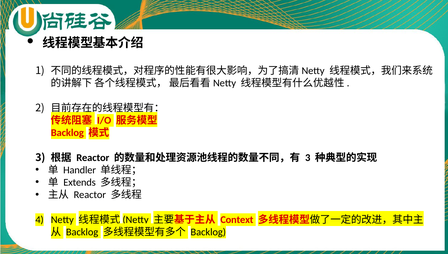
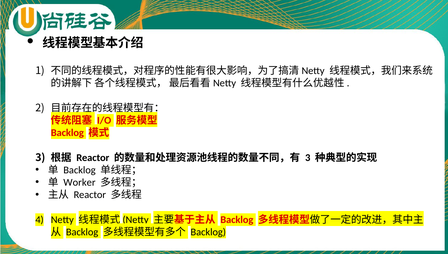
Handler: Handler -> Backlog (80, 170)
Extends: Extends -> Worker (79, 183)
Context: Context -> Backlog (237, 220)
